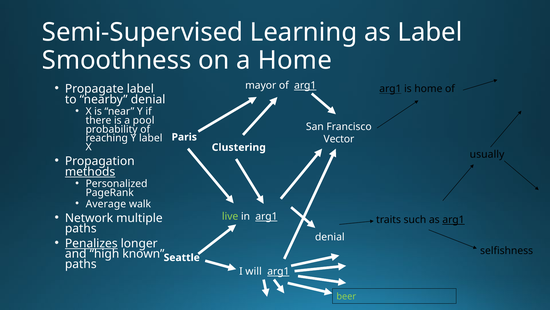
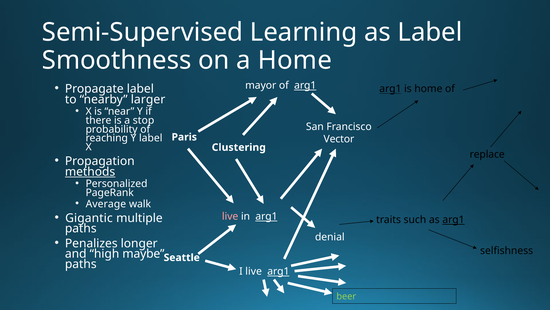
nearby denial: denial -> larger (148, 99)
pool: pool -> stop (144, 120)
usually: usually -> replace (487, 154)
Network: Network -> Gigantic (89, 218)
live colour: light green -> pink (230, 216)
Penalizes underline: present -> none (91, 243)
known: known -> maybe (143, 253)
I will: will -> live (254, 271)
